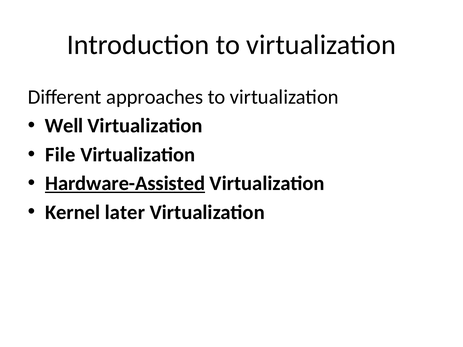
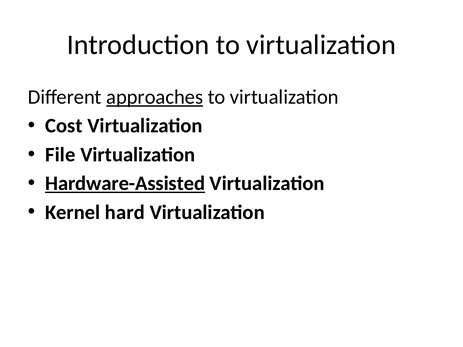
approaches underline: none -> present (155, 97)
Well: Well -> Cost (64, 126)
later: later -> hard (125, 212)
